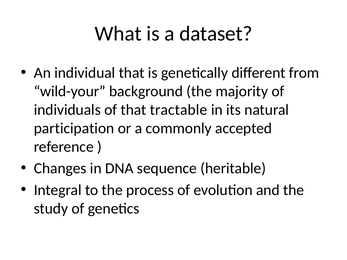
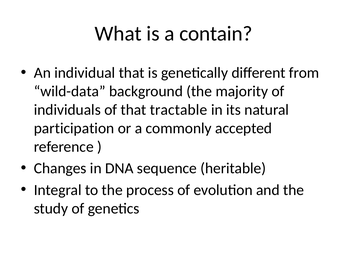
dataset: dataset -> contain (216, 34)
wild-your: wild-your -> wild-data (70, 91)
